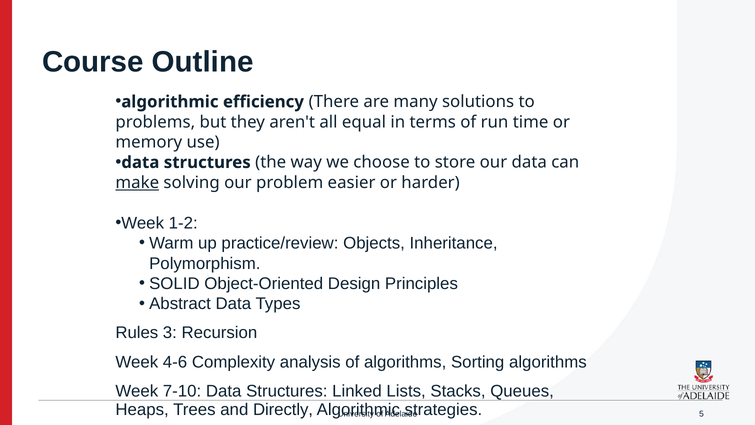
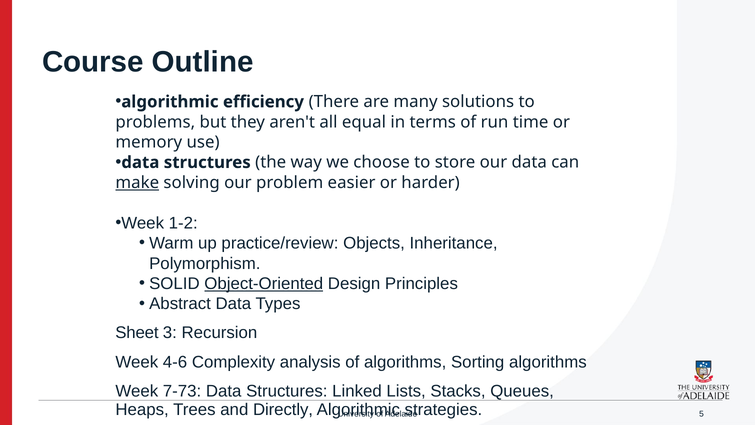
Object-Oriented underline: none -> present (264, 284)
Rules: Rules -> Sheet (137, 333)
7-10: 7-10 -> 7-73 (182, 392)
